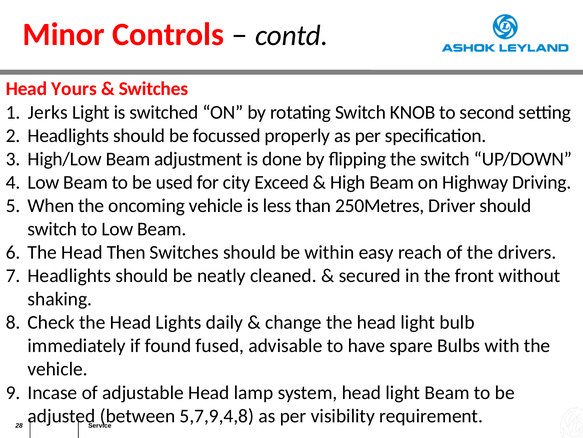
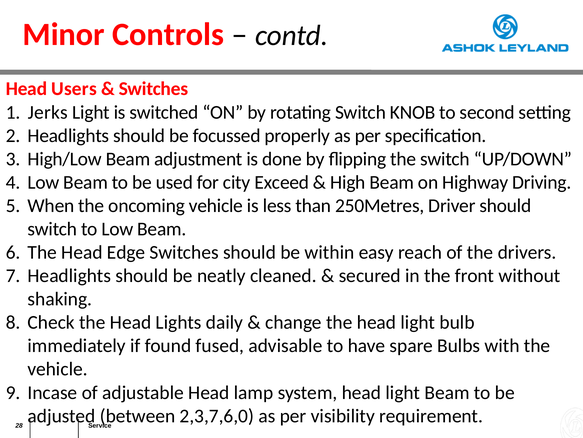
Yours: Yours -> Users (74, 89)
Then: Then -> Edge (126, 252)
5,7,9,4,8: 5,7,9,4,8 -> 2,3,7,6,0 (217, 415)
